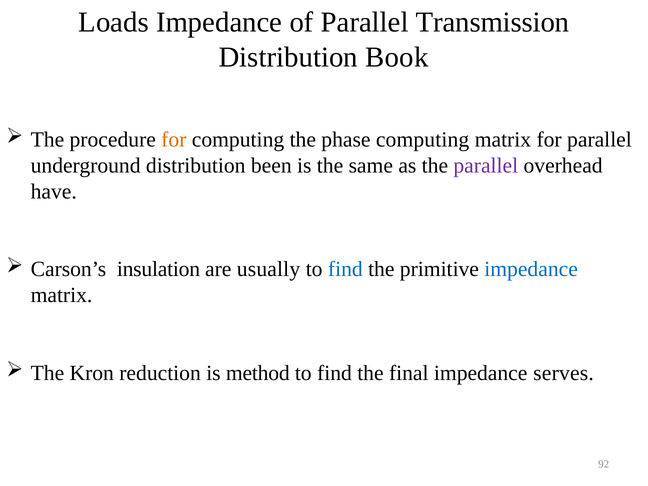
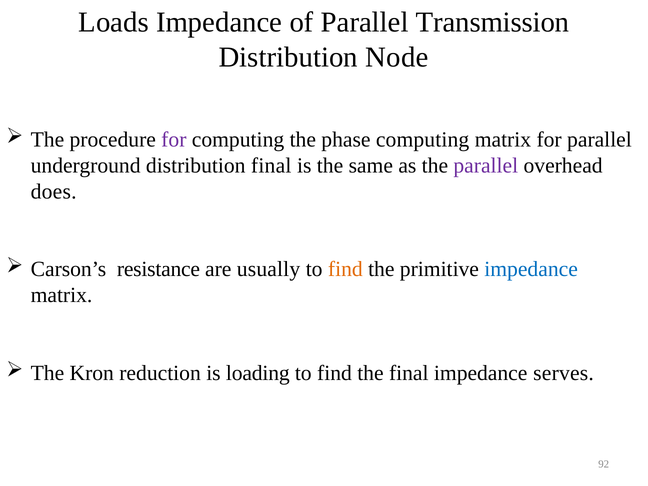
Book: Book -> Node (397, 57)
for colour: orange -> purple (174, 140)
distribution been: been -> final (271, 166)
have: have -> does (54, 192)
insulation: insulation -> resistance (158, 269)
find colour: blue -> orange (345, 269)
method: method -> loading (258, 373)
